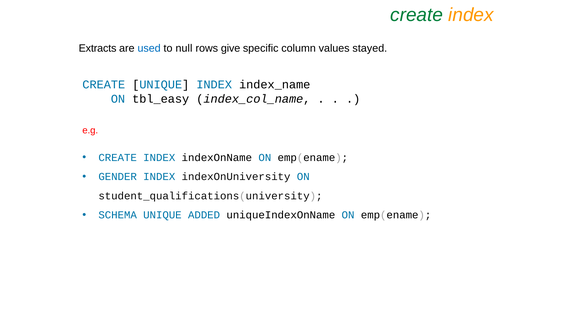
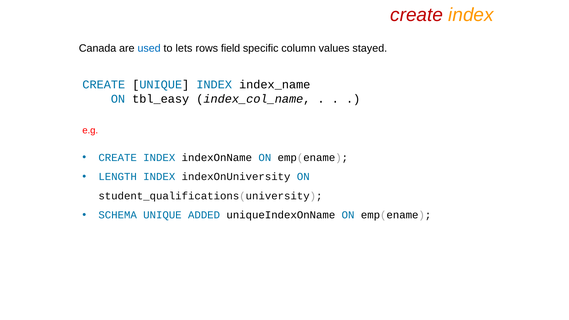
create colour: green -> red (417, 15)
Extracts: Extracts -> Canada (98, 48)
null: null -> lets (184, 48)
give: give -> field (231, 48)
GENDER: GENDER -> LENGTH (118, 177)
